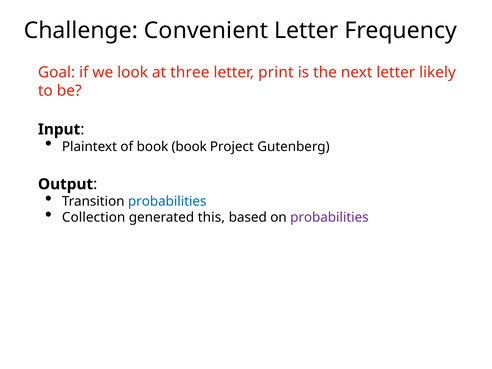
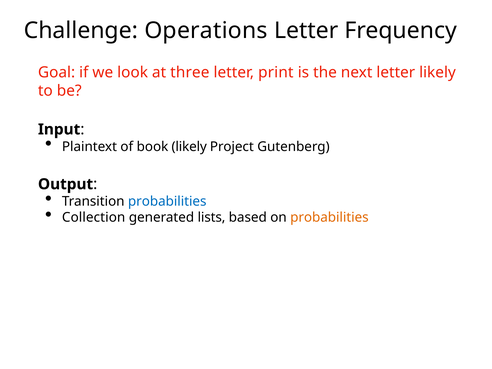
Convenient: Convenient -> Operations (206, 31)
book book: book -> likely (189, 147)
this: this -> lists (211, 218)
probabilities colour: purple -> orange (329, 218)
